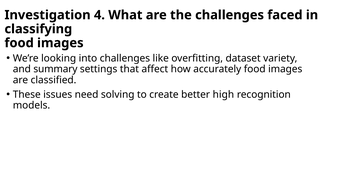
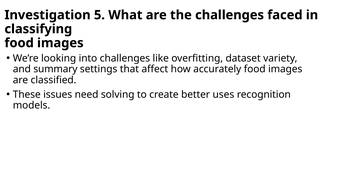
4: 4 -> 5 (99, 15)
high: high -> uses (223, 94)
